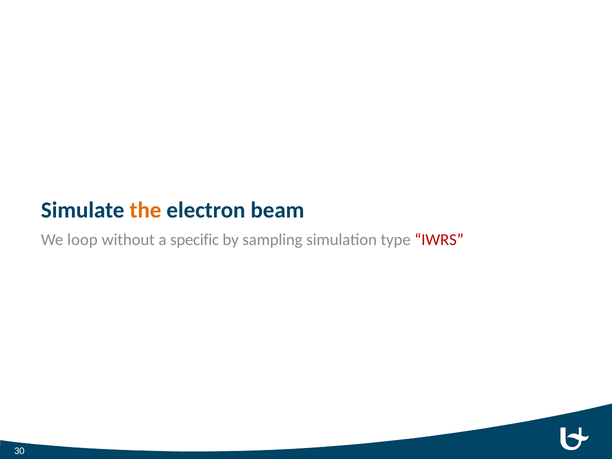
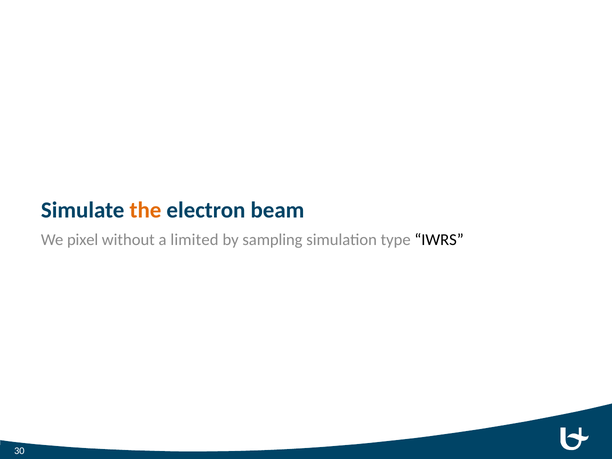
loop: loop -> pixel (83, 240)
specific: specific -> limited (194, 240)
IWRS colour: red -> black (439, 240)
